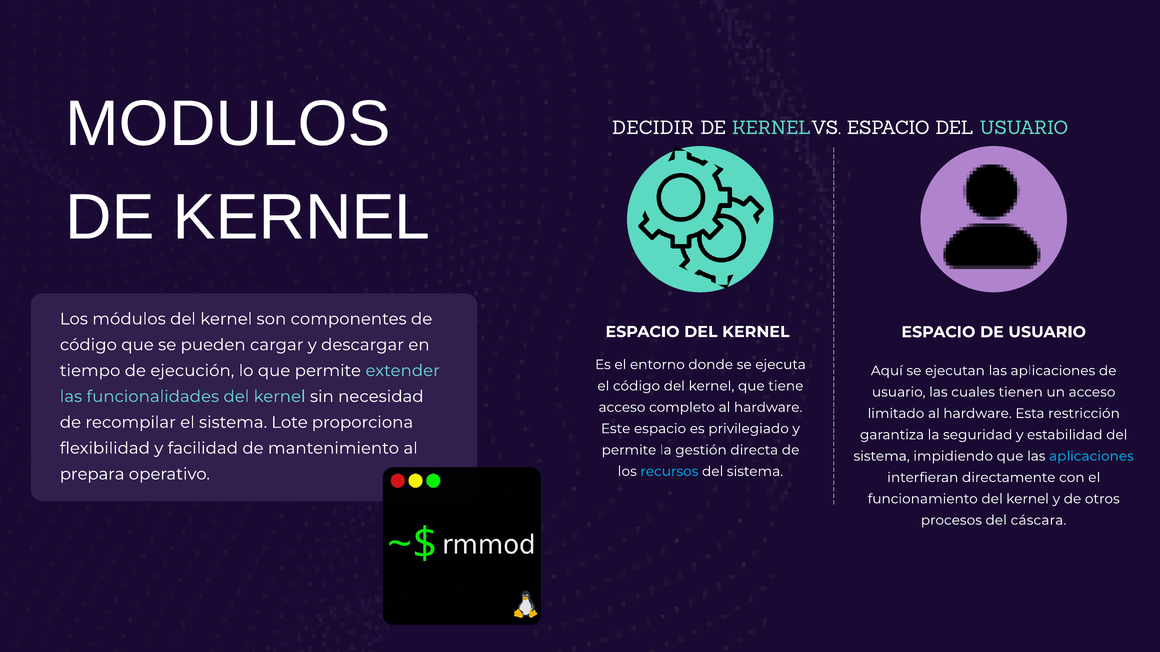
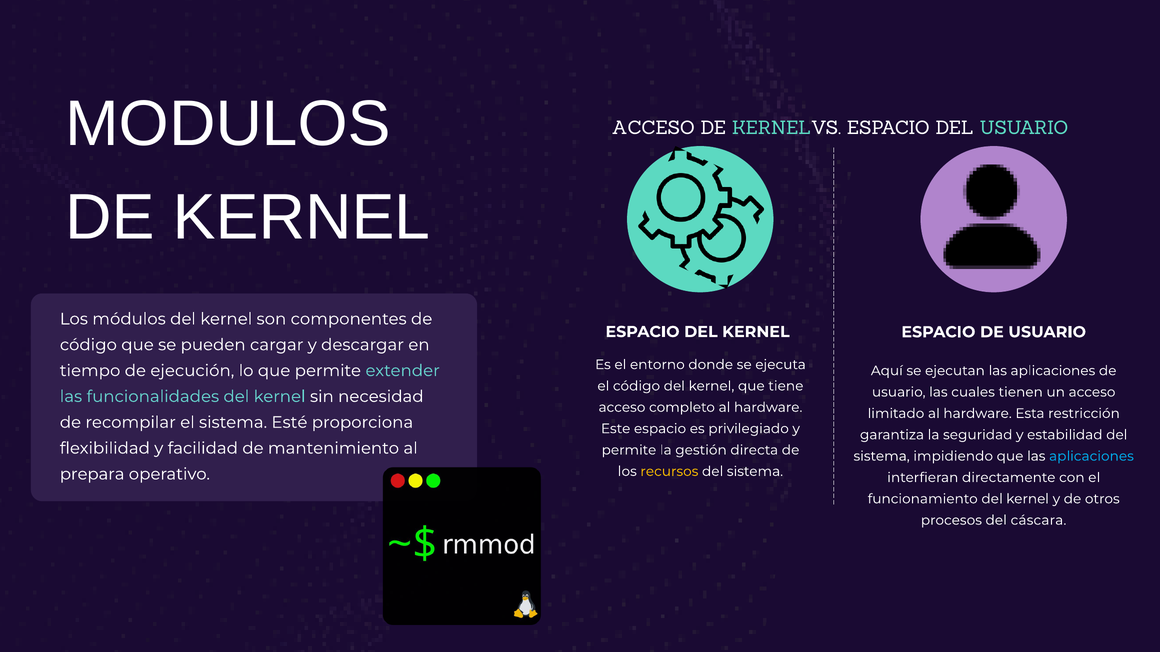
DECIDIR: DECIDIR -> ACCESO (653, 128)
Lote: Lote -> Esté (289, 423)
recursos colour: light blue -> yellow (669, 472)
